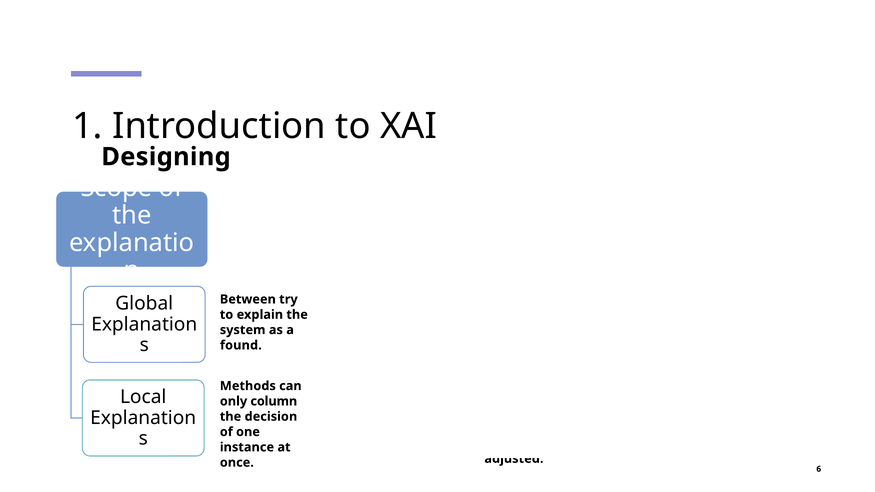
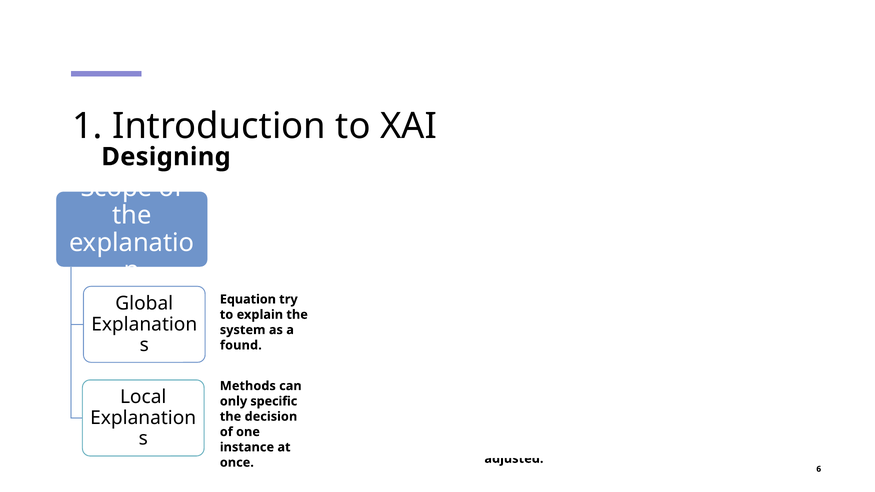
Between: Between -> Equation (248, 299)
only column: column -> specific (274, 401)
